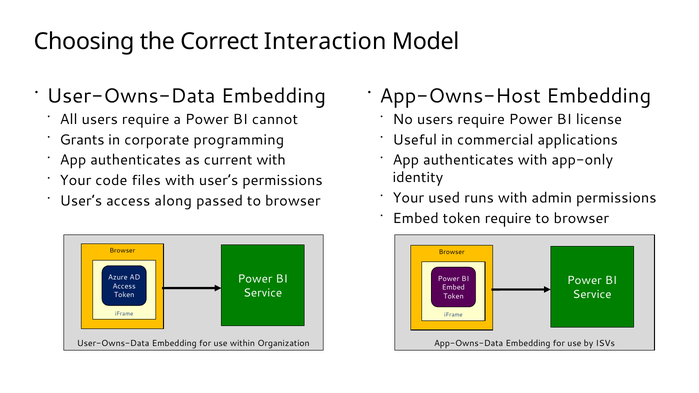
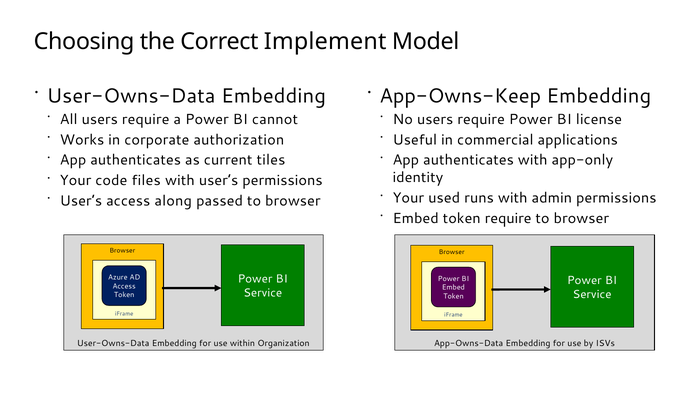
Interaction: Interaction -> Implement (325, 42)
App-Owns-Host: App-Owns-Host -> App-Owns-Keep (460, 96)
Grants: Grants -> Works (82, 140)
programming: programming -> authorization (239, 140)
current with: with -> tiles (271, 160)
